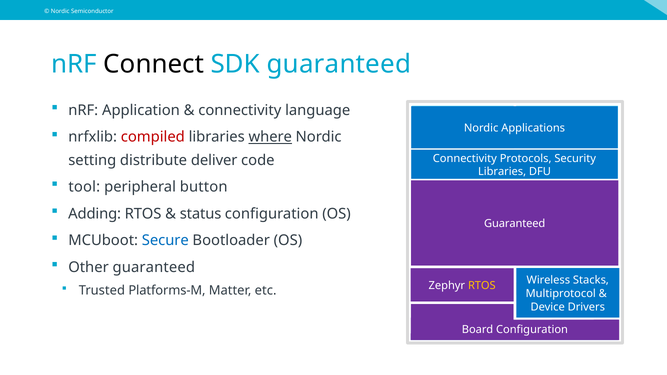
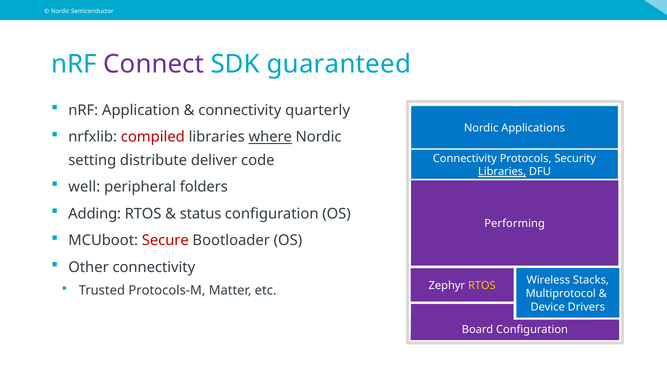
Connect colour: black -> purple (154, 64)
language: language -> quarterly (318, 110)
Libraries underline: none -> present (502, 172)
tool: tool -> well (84, 187)
button: button -> folders (204, 187)
Guaranteed: Guaranteed -> Performing (515, 224)
Secure colour: blue -> red (165, 241)
Other guaranteed: guaranteed -> connectivity (154, 268)
Platforms-M: Platforms-M -> Protocols-M (167, 291)
